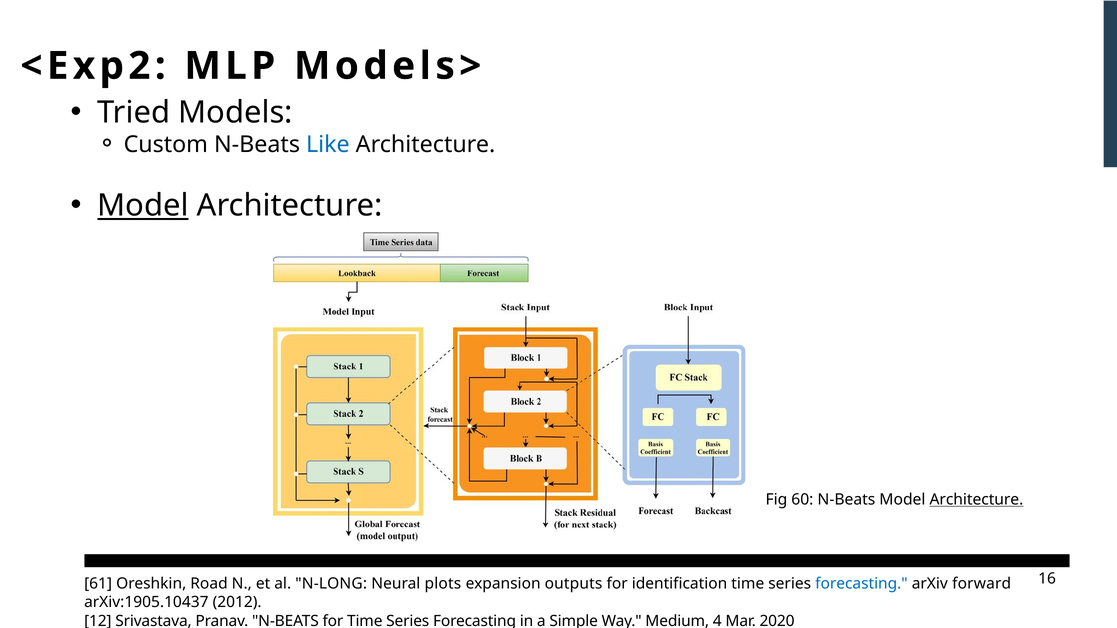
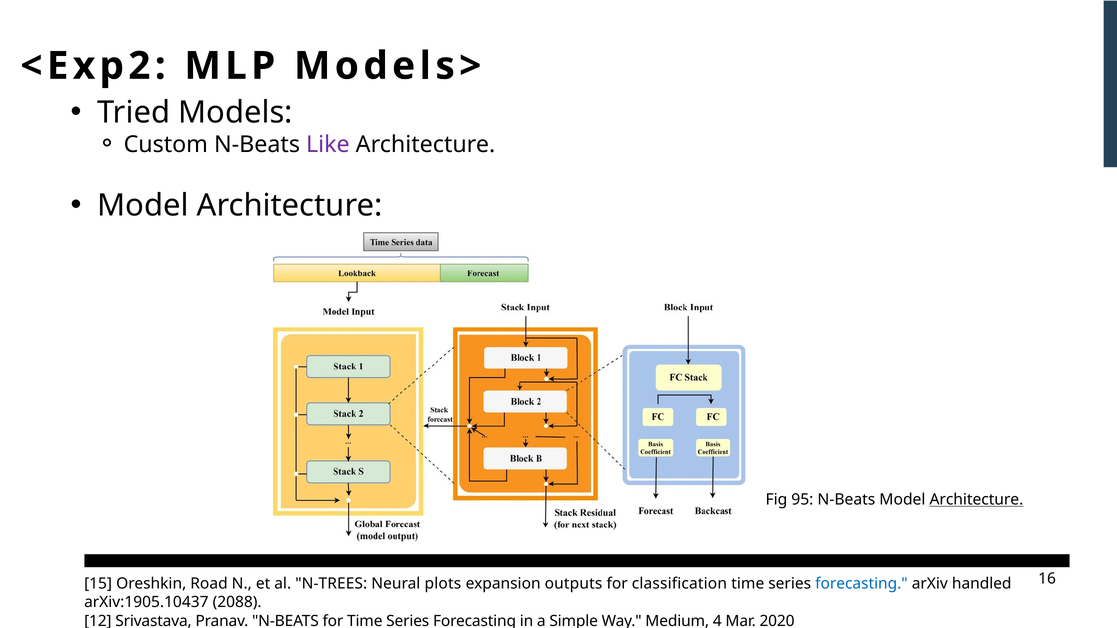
Like colour: blue -> purple (328, 145)
Model underline: present -> none (143, 206)
60: 60 -> 95 (802, 500)
61: 61 -> 15 (98, 584)
N-LONG: N-LONG -> N-TREES (331, 584)
identification: identification -> classification (679, 584)
forward: forward -> handled (982, 584)
2012: 2012 -> 2088 (237, 603)
